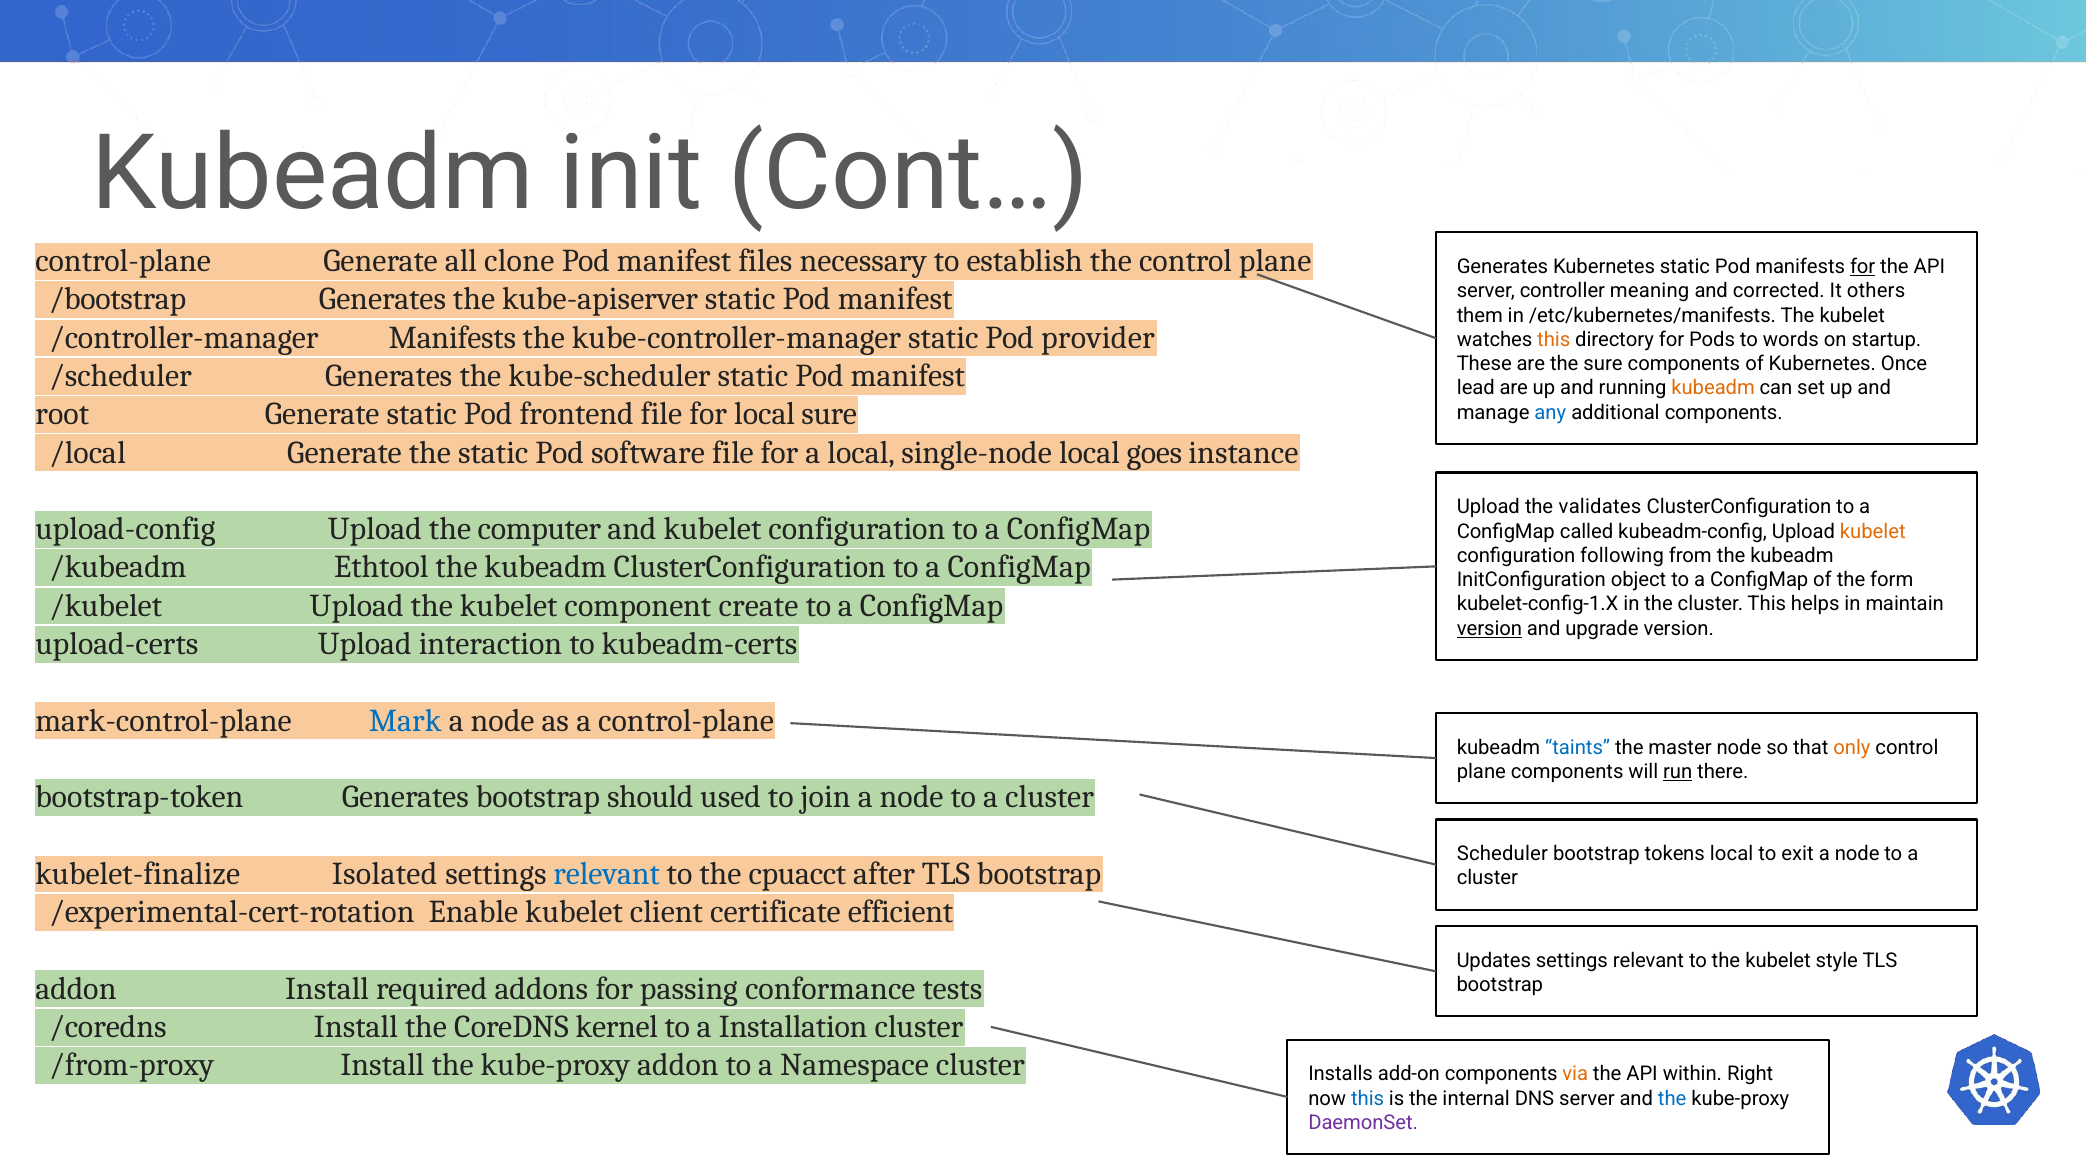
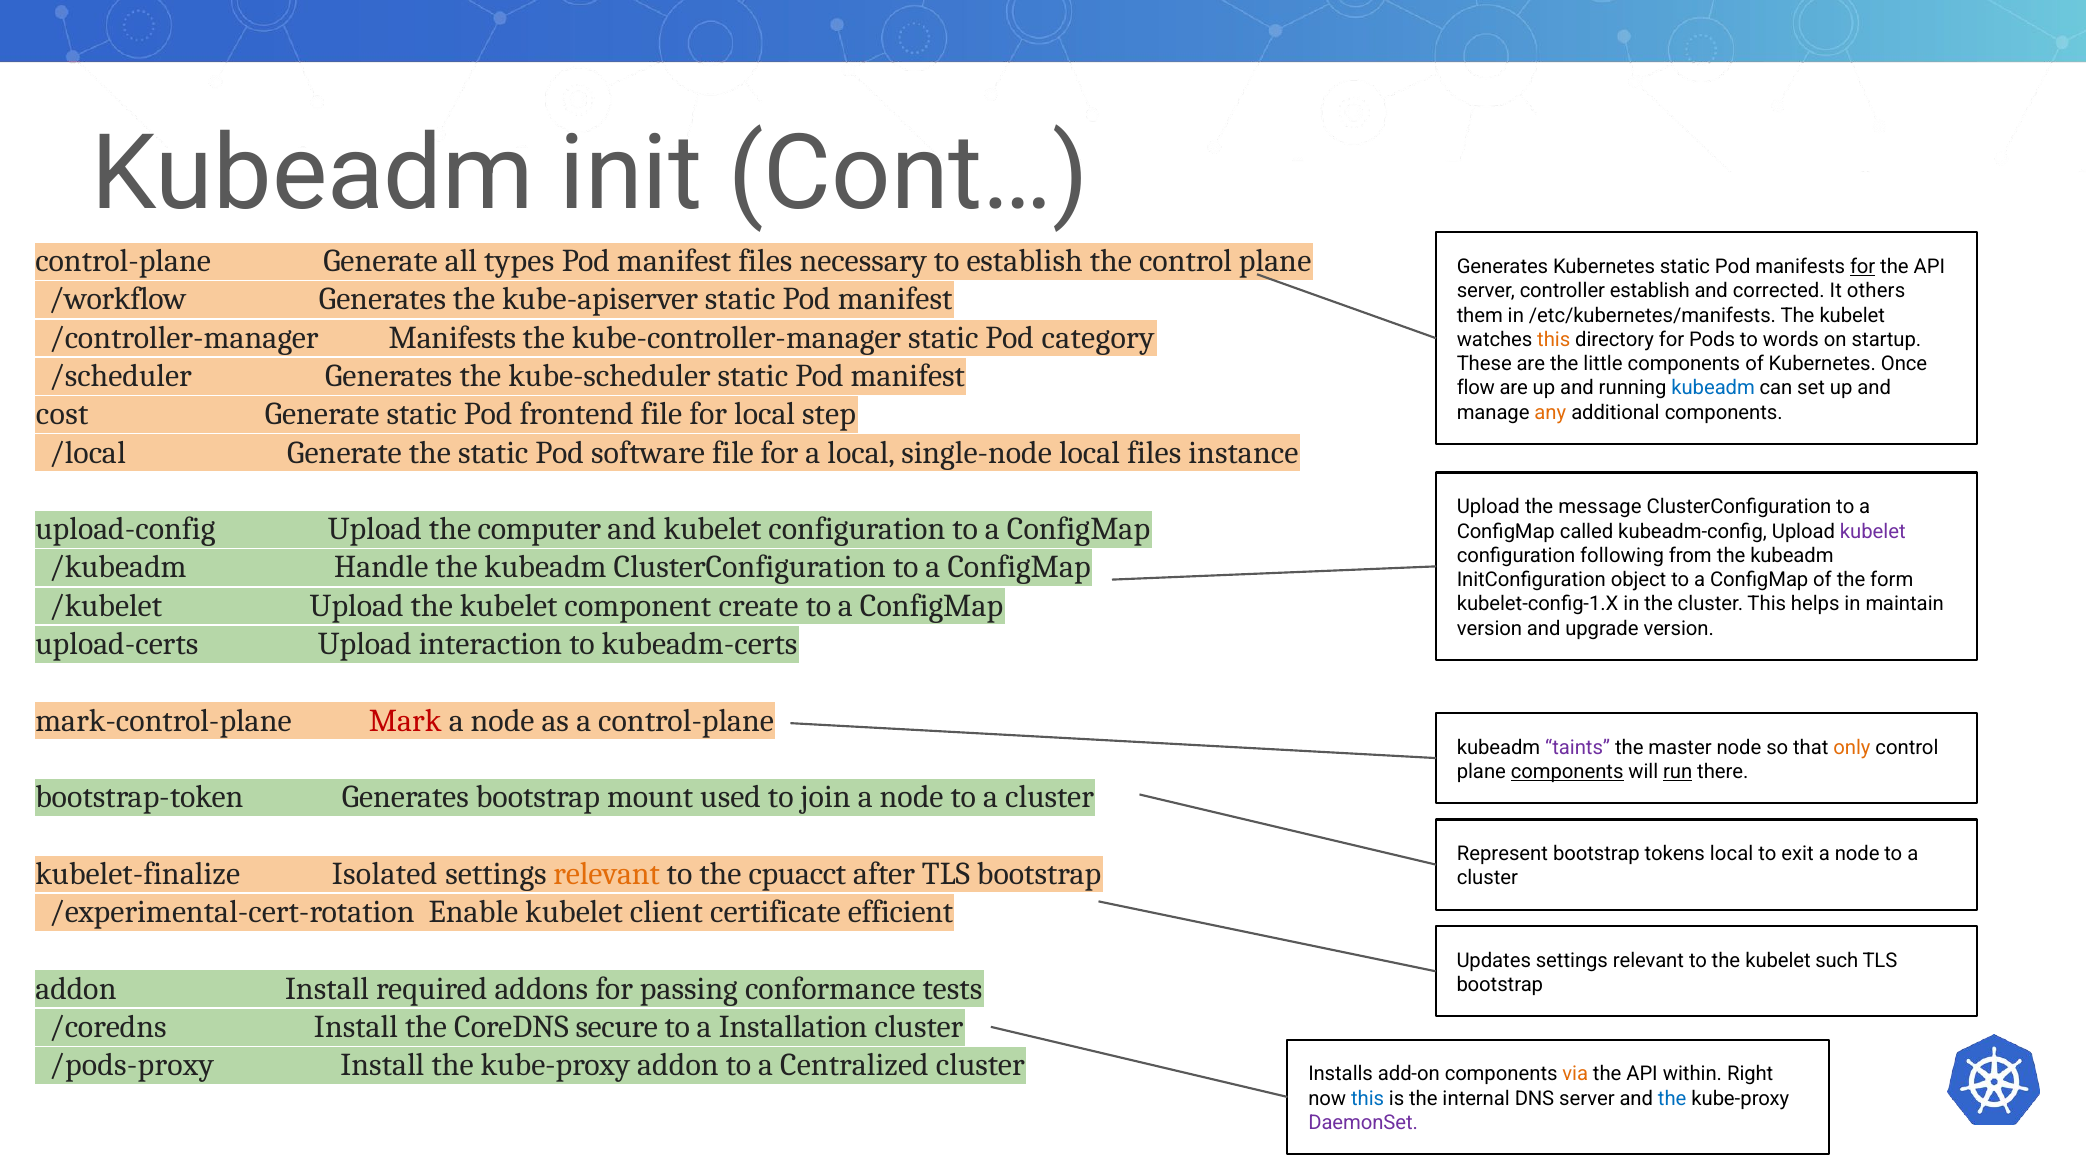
clone: clone -> types (519, 261)
controller meaning: meaning -> establish (1650, 291)
/bootstrap: /bootstrap -> /workflow (117, 299)
provider: provider -> category (1098, 338)
the sure: sure -> little (1603, 364)
lead: lead -> flow (1476, 388)
kubeadm colour: orange -> blue (1713, 388)
root: root -> cost (62, 414)
local sure: sure -> step (829, 414)
any colour: blue -> orange (1550, 412)
local goes: goes -> files (1154, 452)
validates: validates -> message (1600, 507)
kubelet colour: orange -> purple (1873, 531)
Ethtool: Ethtool -> Handle (381, 567)
version underline: present -> none (1489, 628)
Mark colour: blue -> red (405, 720)
taints colour: blue -> purple (1578, 747)
components underline: none -> present (1567, 771)
should: should -> mount (650, 797)
Scheduler: Scheduler -> Represent (1502, 853)
relevant colour: blue -> orange (607, 873)
style: style -> such (1837, 960)
kernel: kernel -> secure (617, 1026)
/from-proxy: /from-proxy -> /pods-proxy (132, 1065)
Namespace: Namespace -> Centralized (855, 1065)
